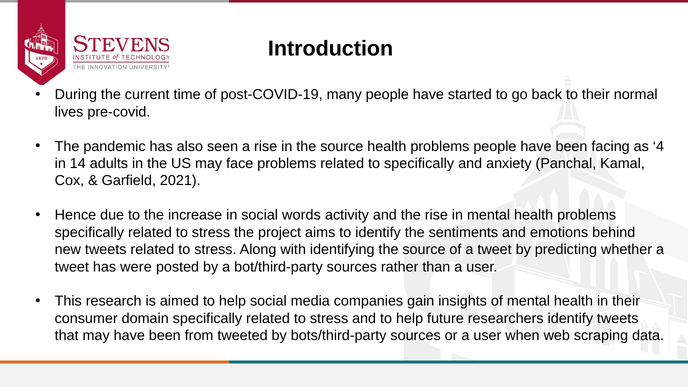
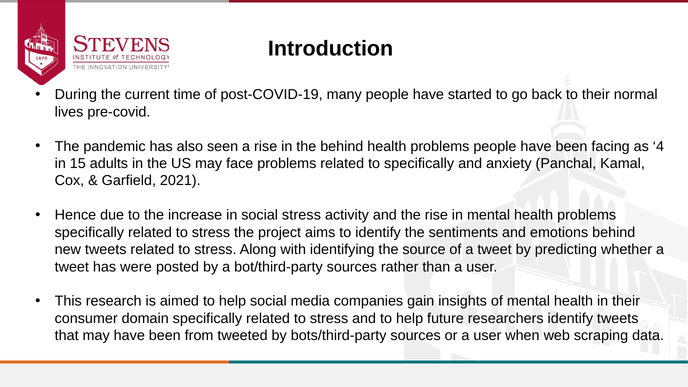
in the source: source -> behind (342, 146)
14: 14 -> 15 (78, 164)
social words: words -> stress (301, 215)
